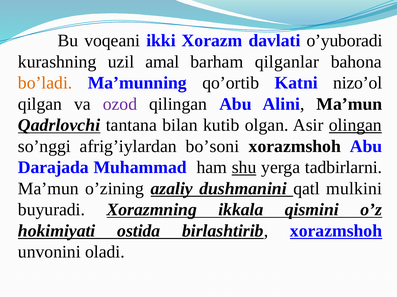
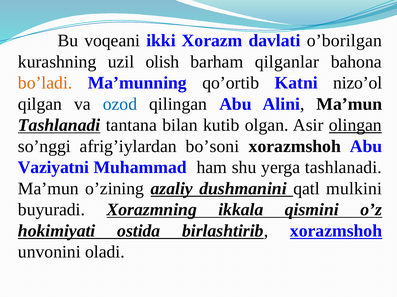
o’yuboradi: o’yuboradi -> o’borilgan (344, 41)
amal: amal -> olish (162, 62)
ozod colour: purple -> blue (120, 104)
Qadrlovchi: Qadrlovchi -> Tashlanadi (59, 125)
Darajada: Darajada -> Vaziyatni (53, 168)
shu underline: present -> none (244, 168)
yerga tadbirlarni: tadbirlarni -> tashlanadi (343, 168)
